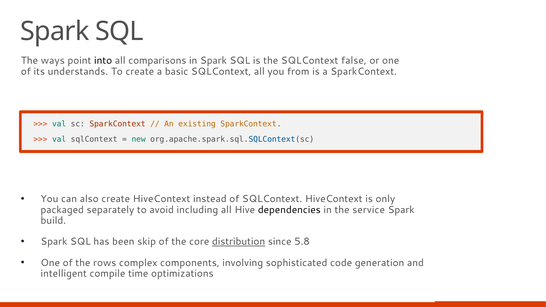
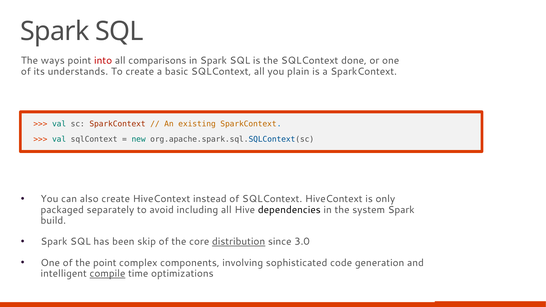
into colour: black -> red (103, 61)
false: false -> done (354, 61)
from: from -> plain (298, 71)
service: service -> system (369, 210)
5.8: 5.8 -> 3.0 (302, 242)
the rows: rows -> point (105, 263)
compile underline: none -> present (107, 274)
